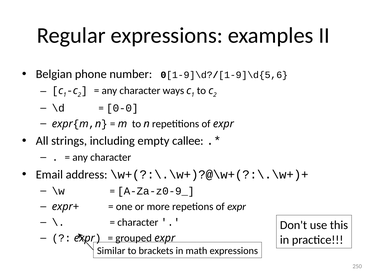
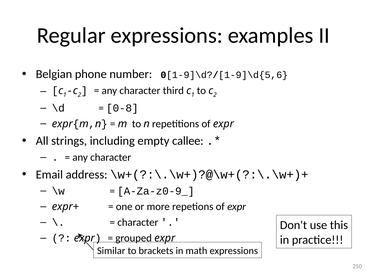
ways: ways -> third (173, 91)
0-0: 0-0 -> 0-8 (122, 108)
